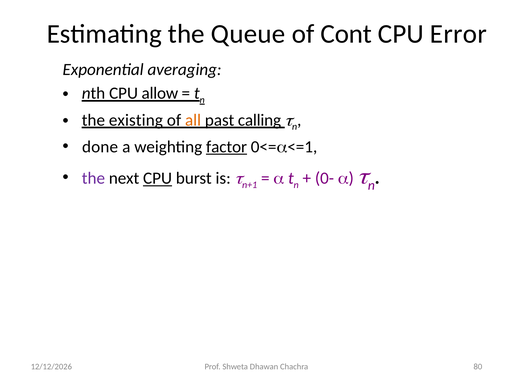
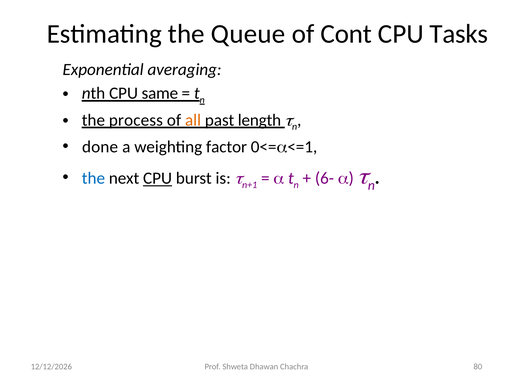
Error: Error -> Tasks (459, 34)
allow: allow -> same (160, 94)
existing: existing -> process (136, 120)
calling: calling -> length (259, 120)
factor underline: present -> none (227, 147)
the colour: purple -> blue (93, 179)
0-: 0- -> 6- (324, 179)
